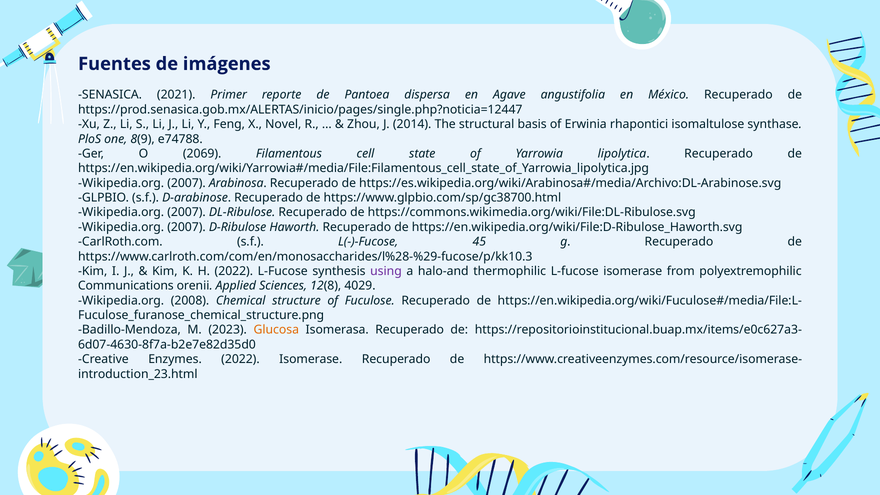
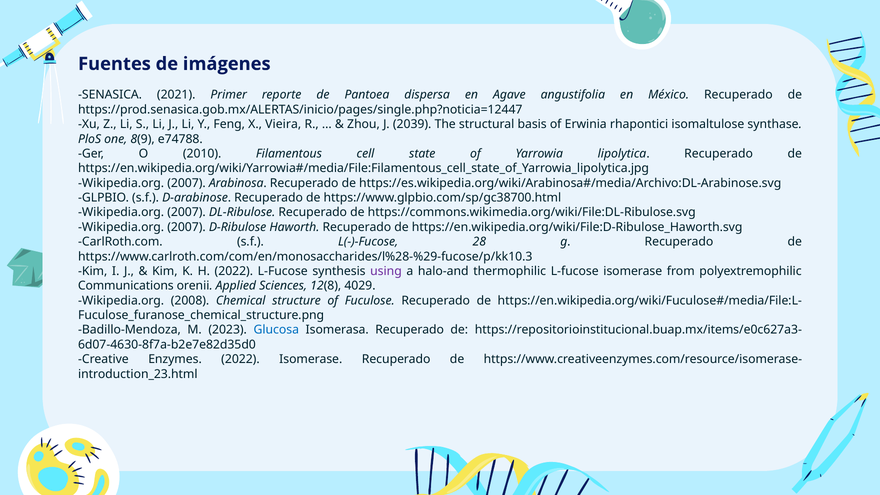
Novel: Novel -> Vieira (283, 124)
2014: 2014 -> 2039 (412, 124)
2069: 2069 -> 2010 (202, 154)
45: 45 -> 28 (479, 242)
Glucosa colour: orange -> blue (276, 330)
